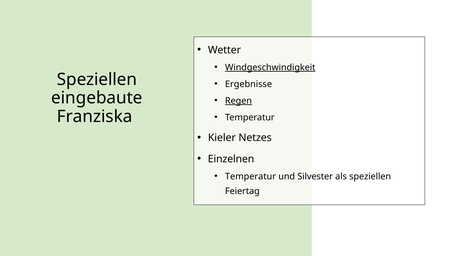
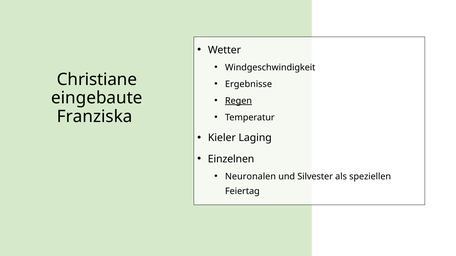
Windgeschwindigkeit underline: present -> none (270, 68)
Speziellen: Speziellen -> Christiane (97, 80)
Netzes: Netzes -> Laging (255, 138)
Temperatur: Temperatur -> Neuronalen (251, 177)
